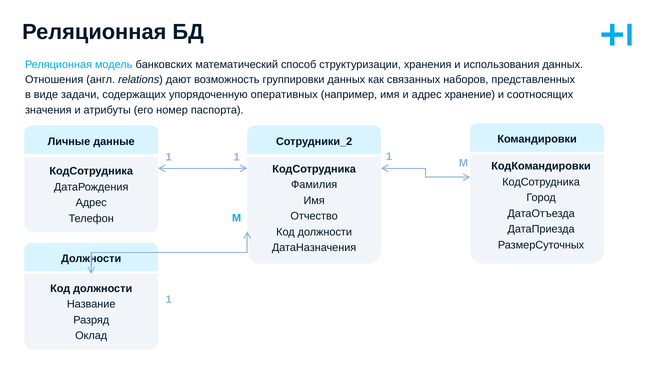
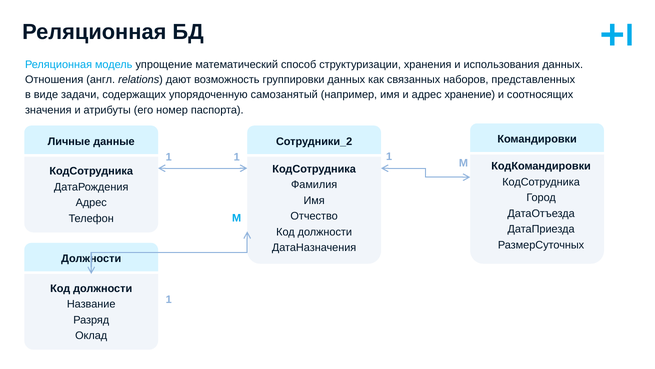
банковских: банковских -> упрощение (164, 65)
оперативных: оперативных -> самозанятый (284, 95)
